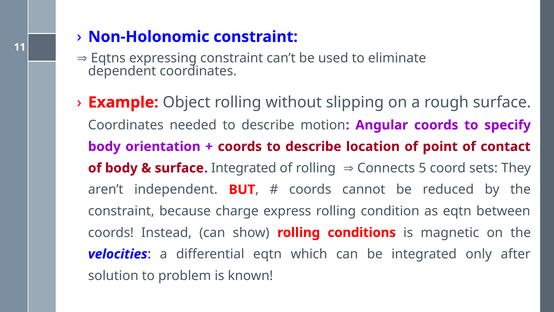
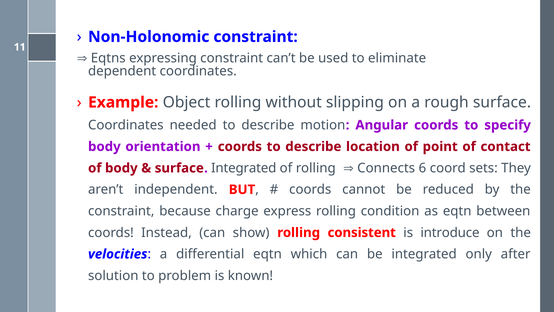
5: 5 -> 6 (422, 168)
conditions: conditions -> consistent (362, 232)
magnetic: magnetic -> introduce (450, 232)
